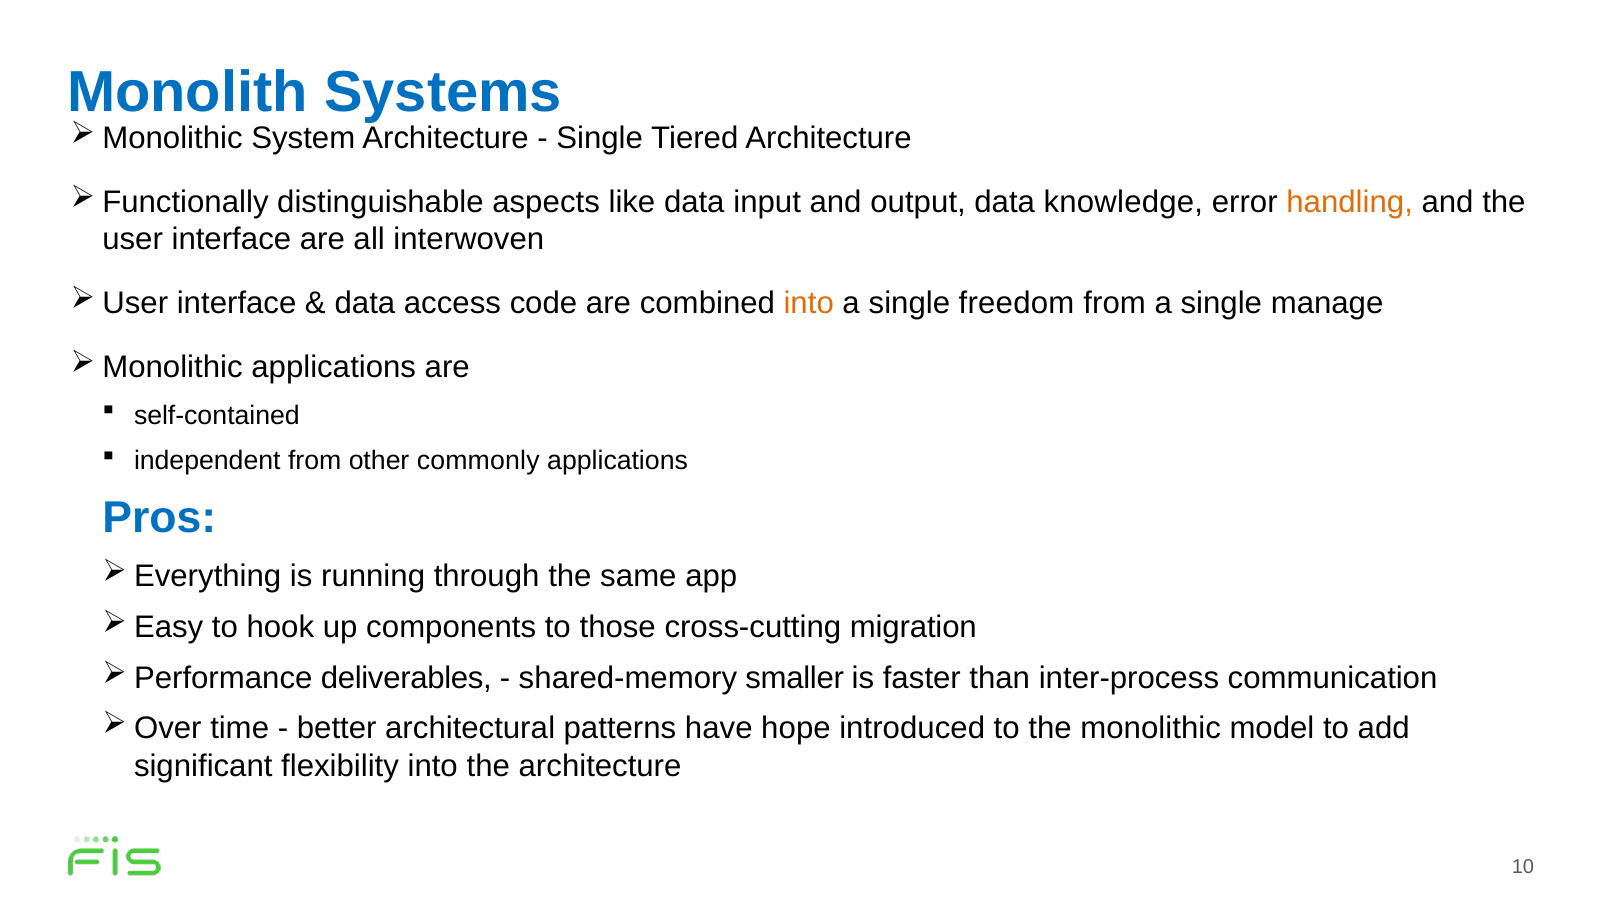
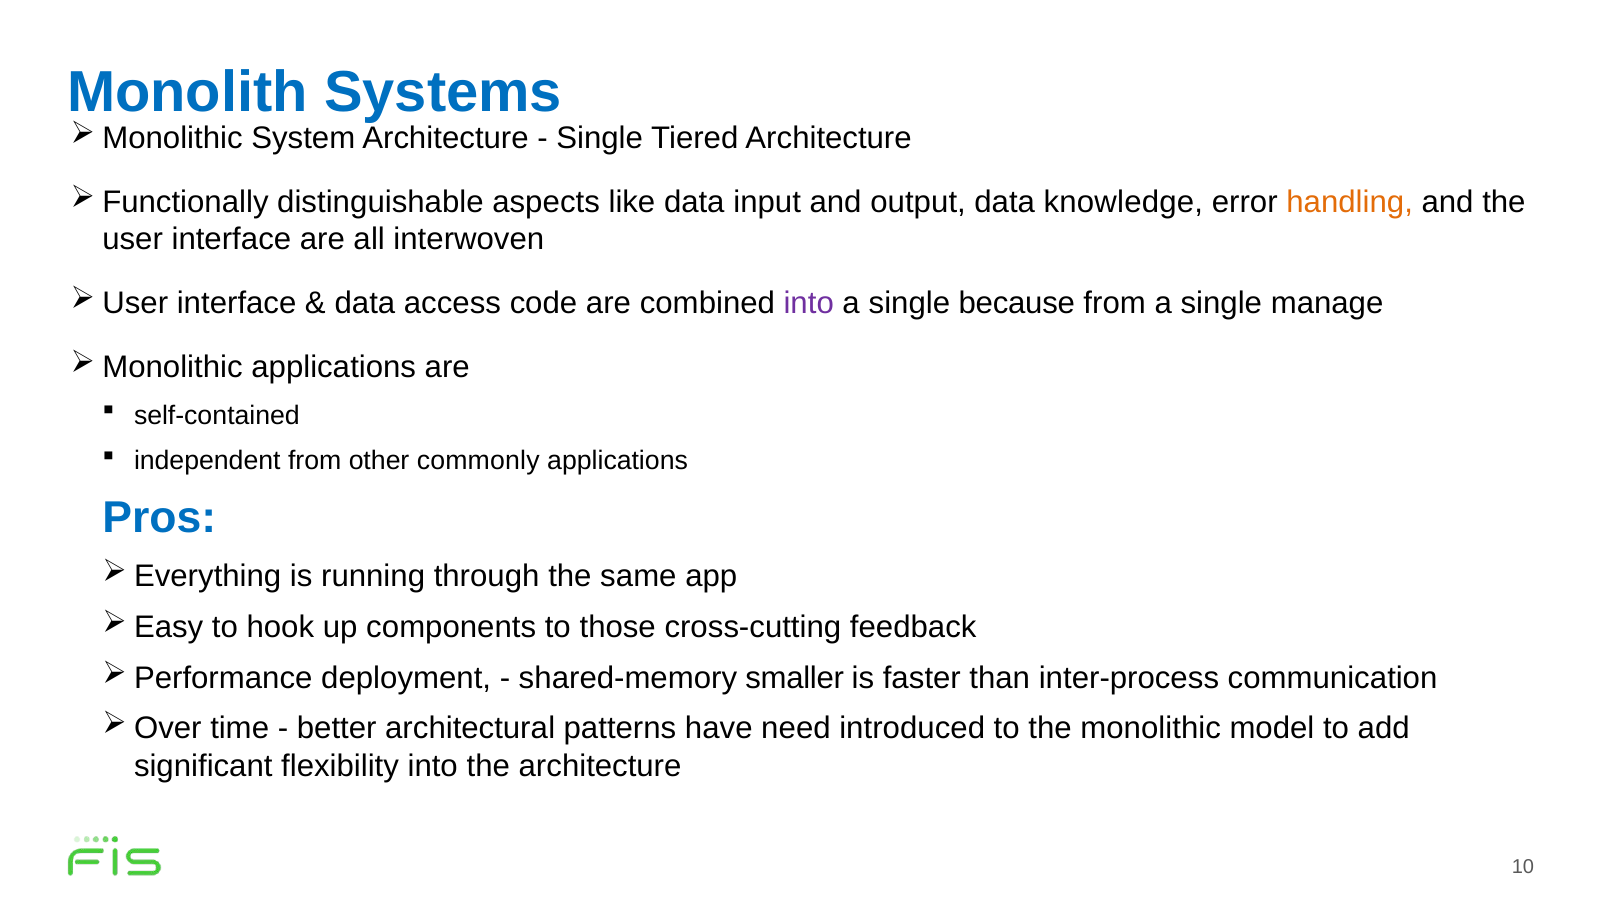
into colour: orange -> purple (809, 304)
freedom: freedom -> because (1017, 304)
migration: migration -> feedback (913, 627)
deliverables: deliverables -> deployment (406, 678)
hope: hope -> need (796, 729)
